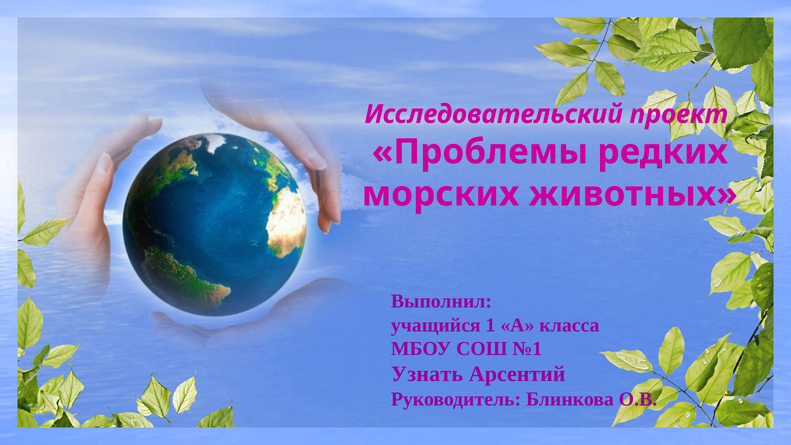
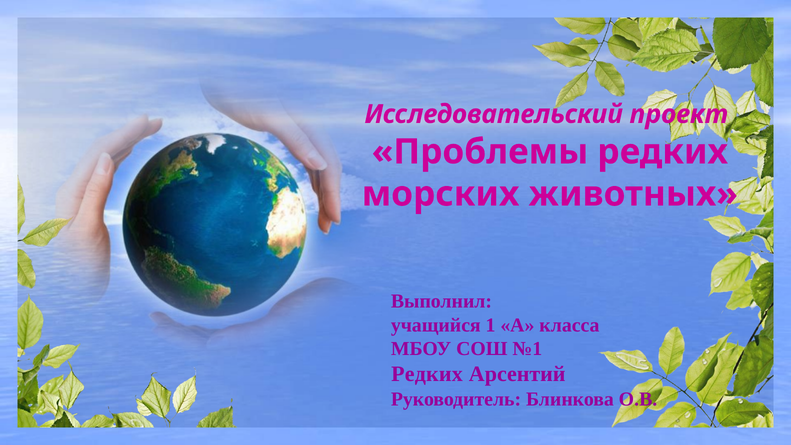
Узнать: Узнать -> Редких (427, 374)
